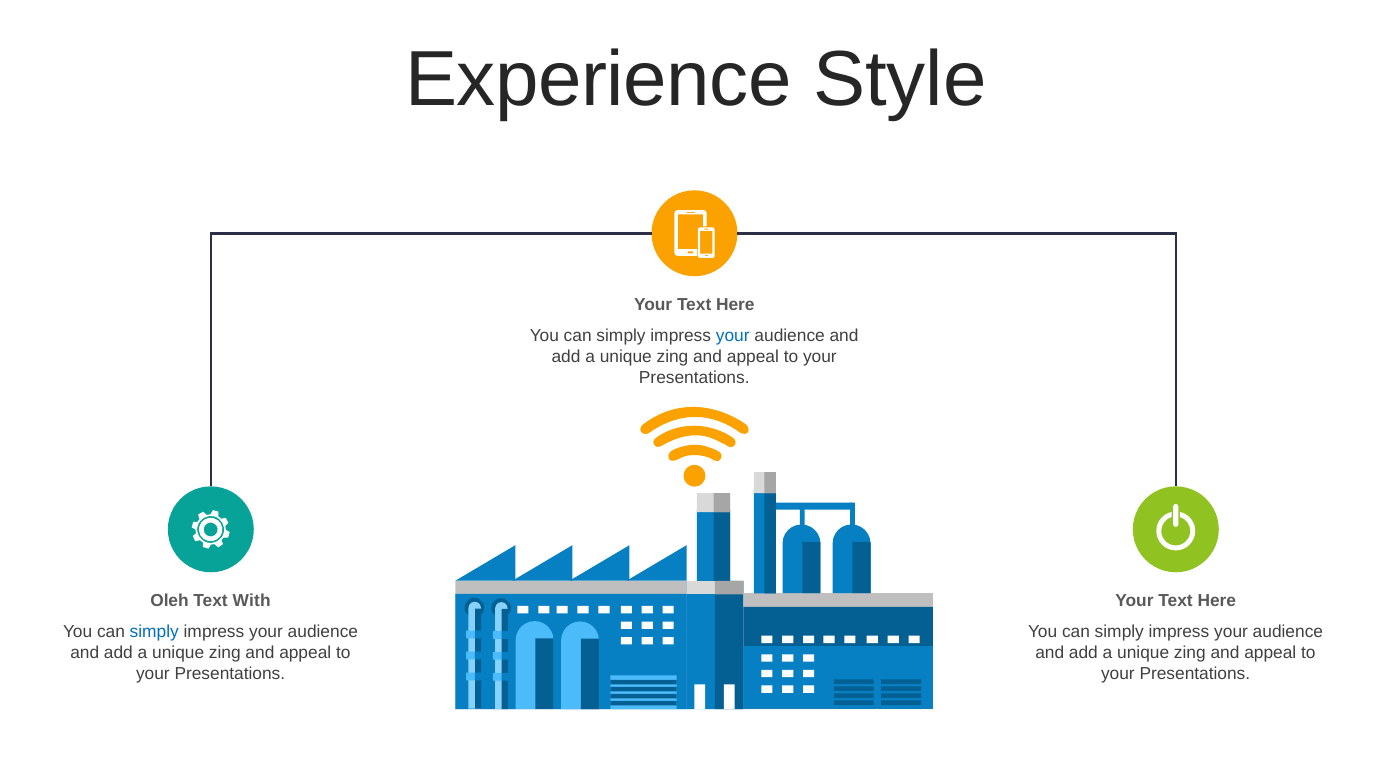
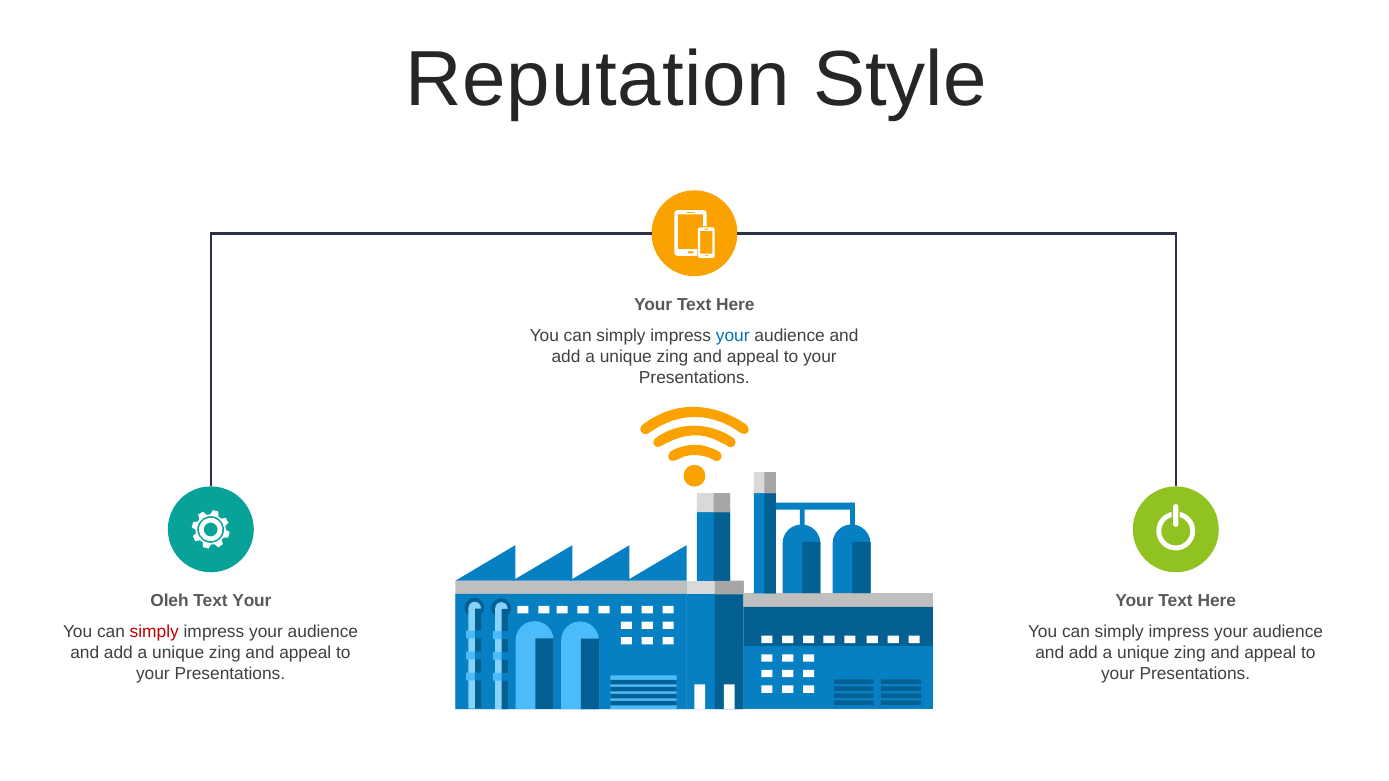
Experience: Experience -> Reputation (598, 79)
Text With: With -> Your (252, 601)
simply colour: blue -> red (154, 632)
